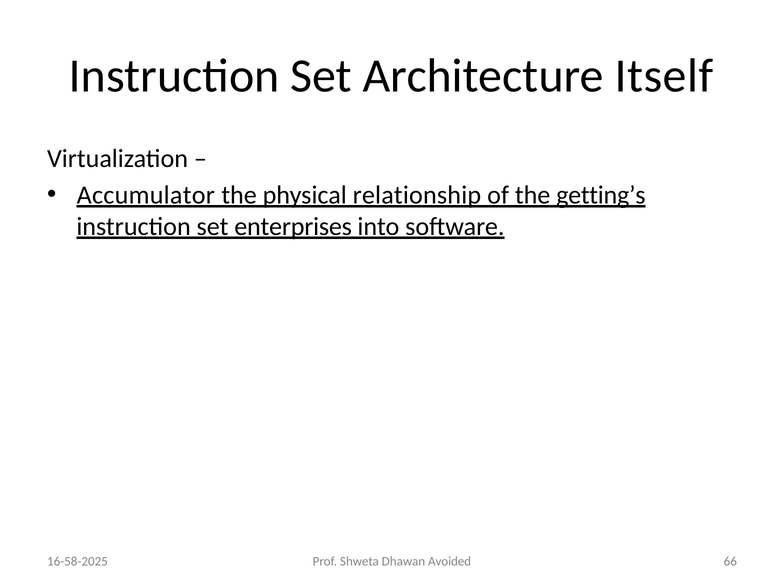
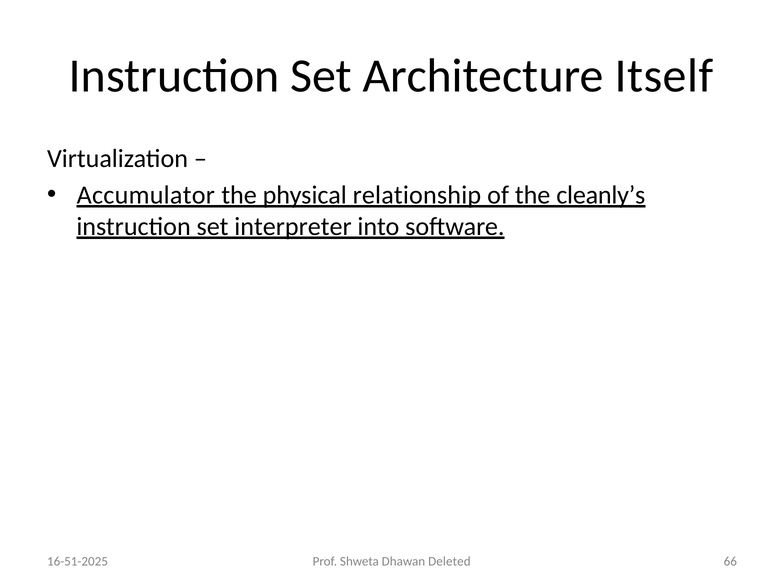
getting’s: getting’s -> cleanly’s (601, 195)
enterprises: enterprises -> interpreter (293, 227)
16-58-2025: 16-58-2025 -> 16-51-2025 (77, 562)
Avoided: Avoided -> Deleted (449, 562)
